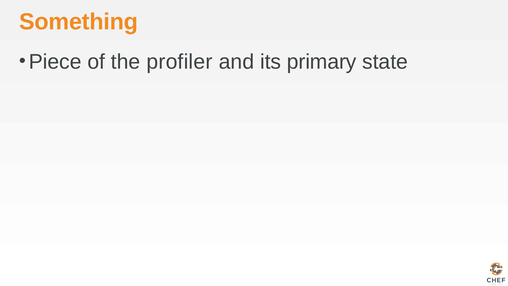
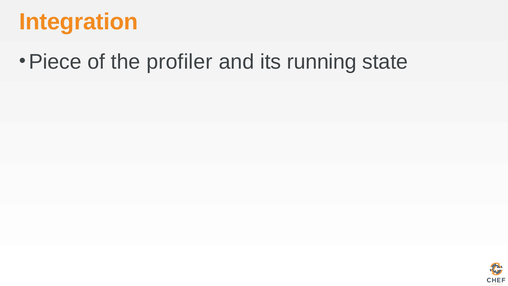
Something: Something -> Integration (79, 22)
primary: primary -> running (322, 62)
